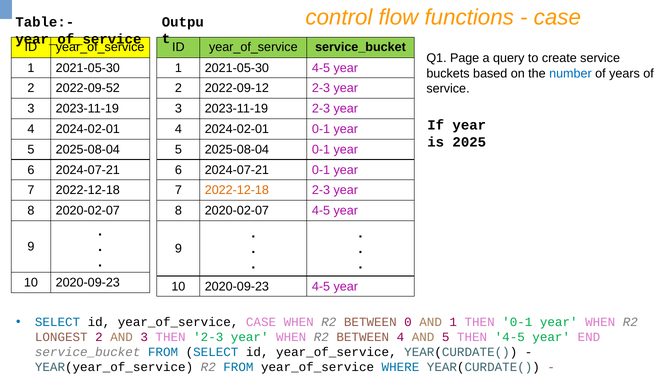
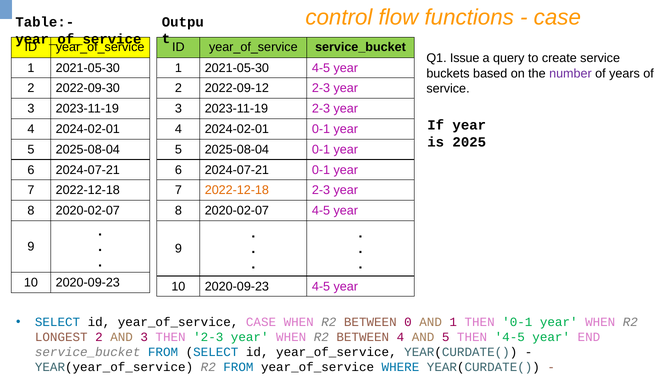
Page: Page -> Issue (465, 58)
number colour: blue -> purple (570, 73)
2022-09-52: 2022-09-52 -> 2022-09-30 (88, 88)
